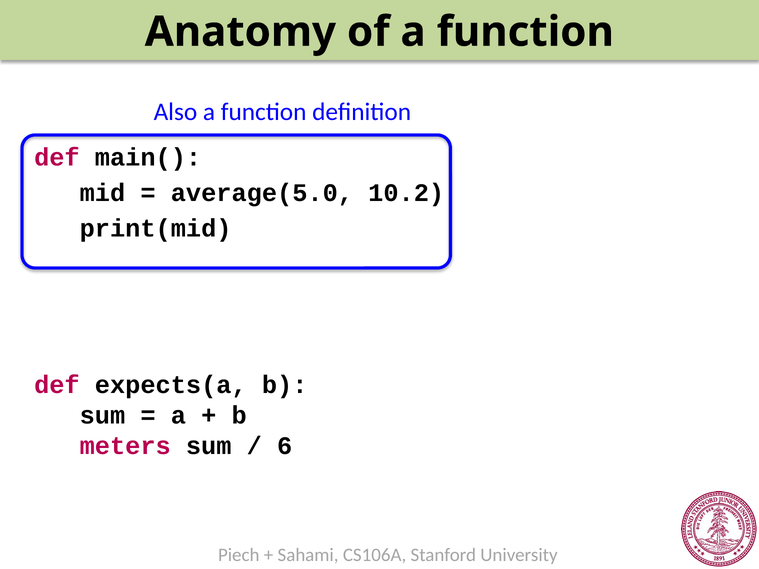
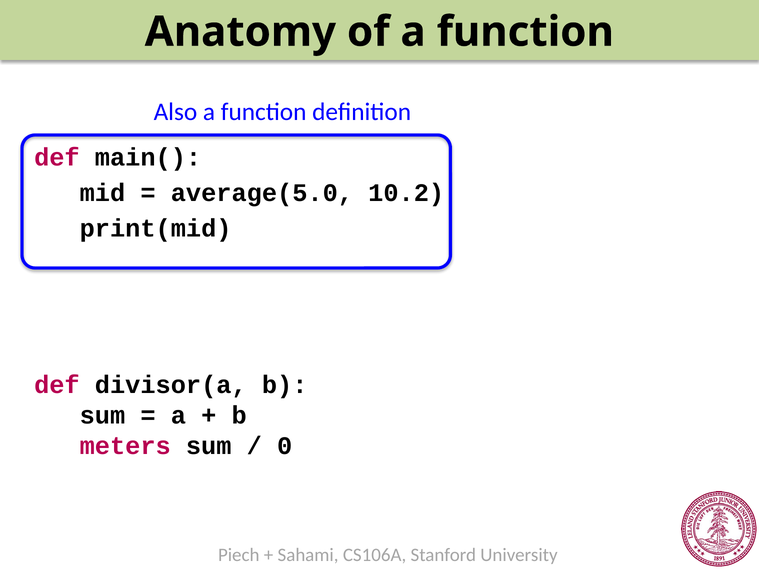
expects(a: expects(a -> divisor(a (171, 385)
6: 6 -> 0 (285, 446)
